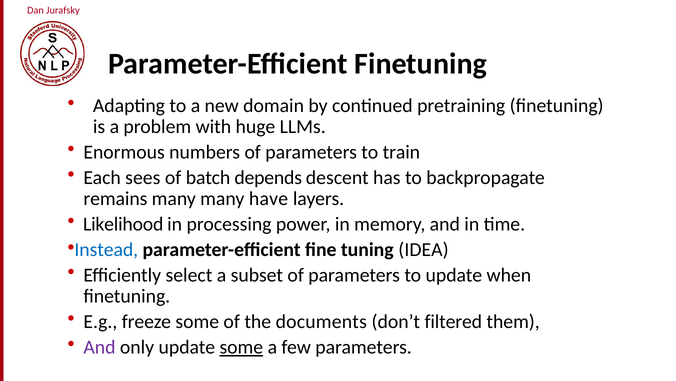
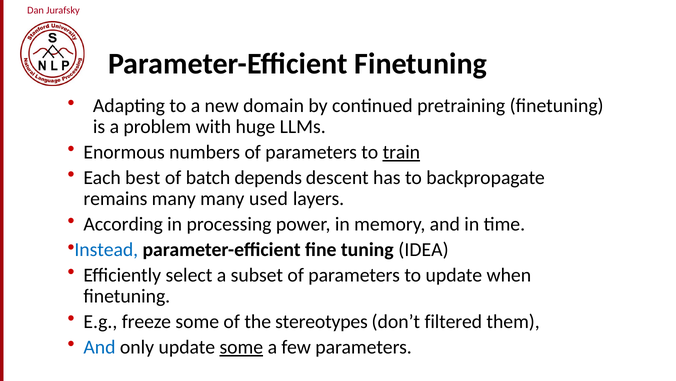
train underline: none -> present (401, 152)
sees: sees -> best (143, 177)
have: have -> used (269, 199)
Likelihood: Likelihood -> According (123, 224)
documents: documents -> stereotypes (321, 321)
And colour: purple -> blue (99, 347)
